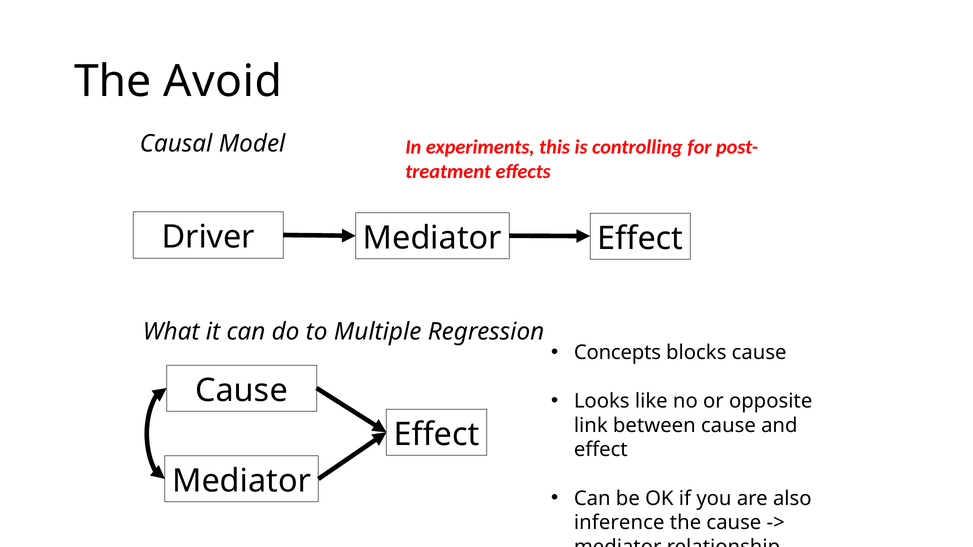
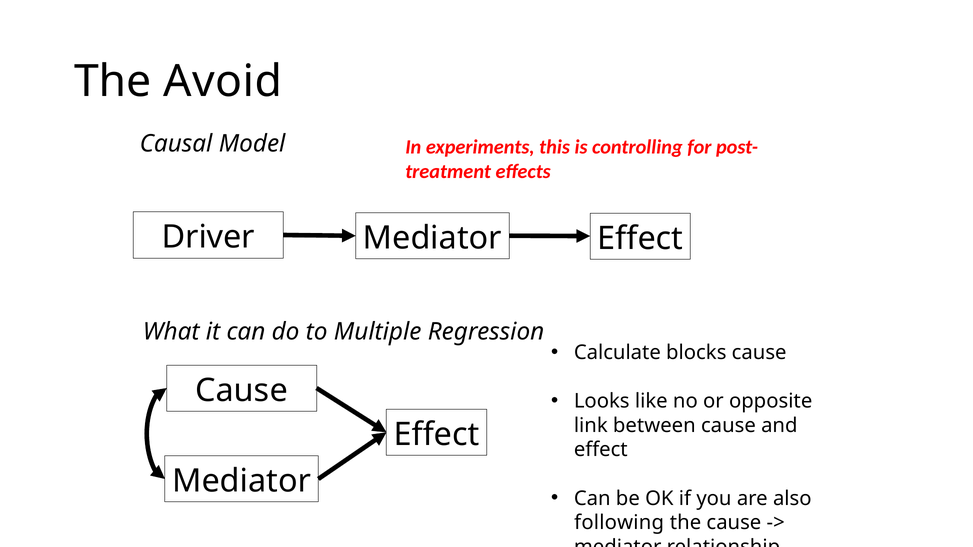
Concepts: Concepts -> Calculate (617, 353)
inference: inference -> following (619, 523)
